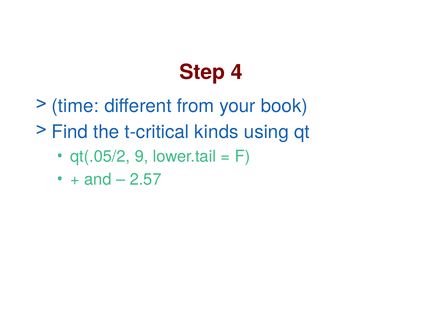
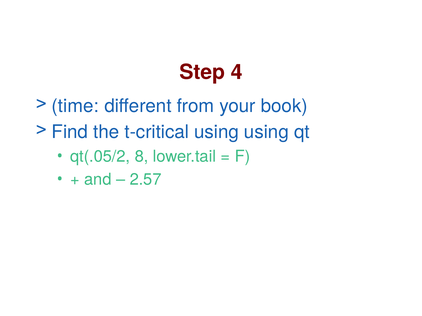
t-critical kinds: kinds -> using (217, 132)
9: 9 -> 8 (142, 157)
